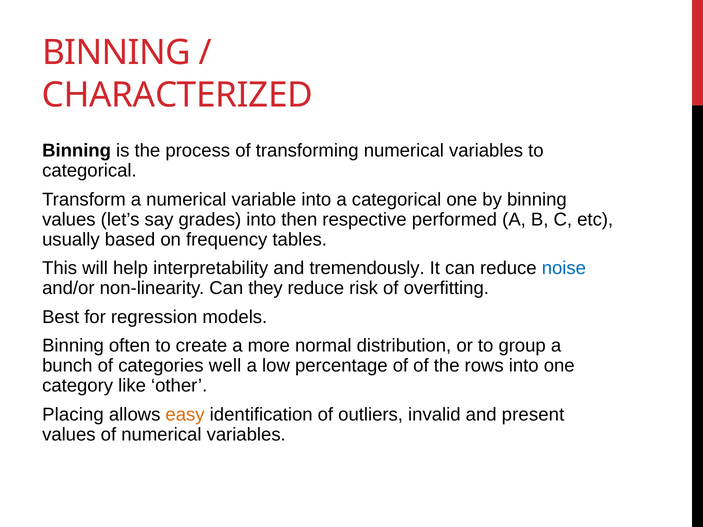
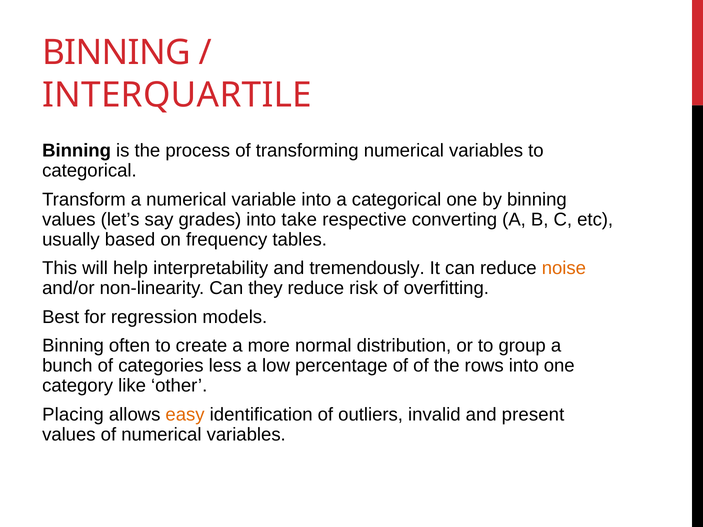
CHARACTERIZED: CHARACTERIZED -> INTERQUARTILE (177, 95)
then: then -> take (299, 220)
performed: performed -> converting (454, 220)
noise colour: blue -> orange (564, 268)
well: well -> less (225, 366)
